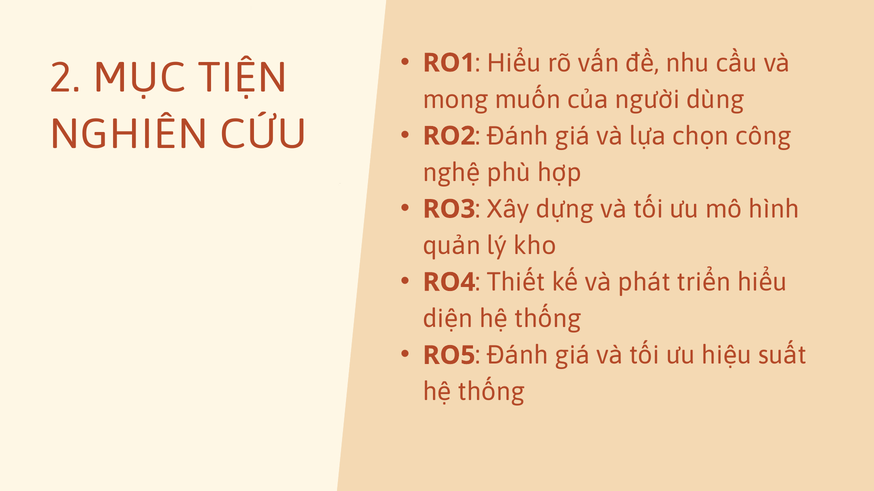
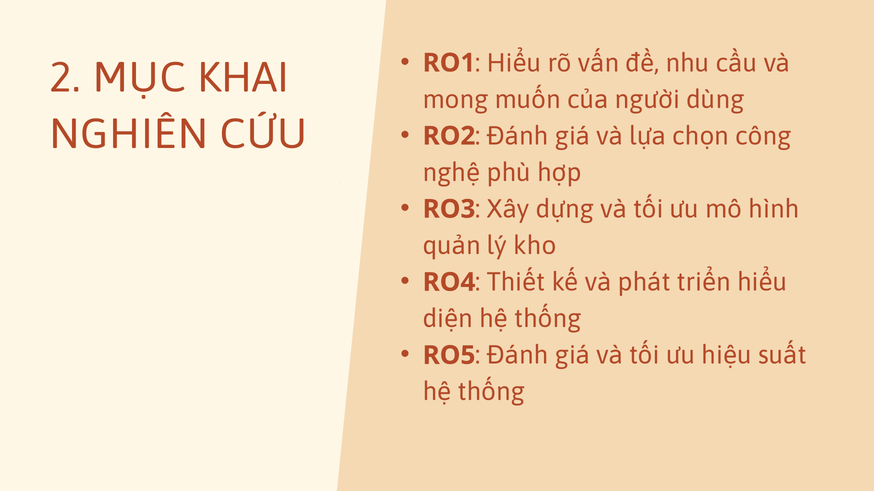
TIỆN: TIỆN -> KHAI (243, 78)
